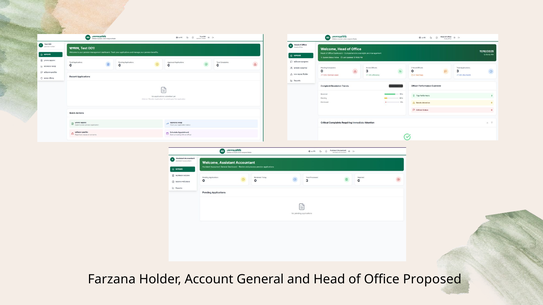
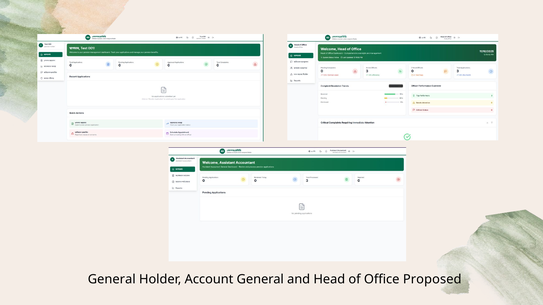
Farzana: Farzana -> General (112, 280)
